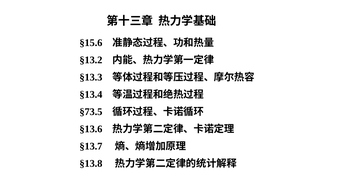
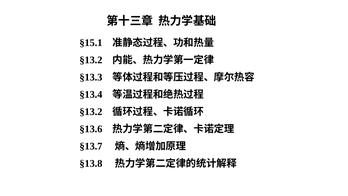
§15.6: §15.6 -> §15.1 (91, 43)
§73.5: §73.5 -> §13.2 (91, 112)
